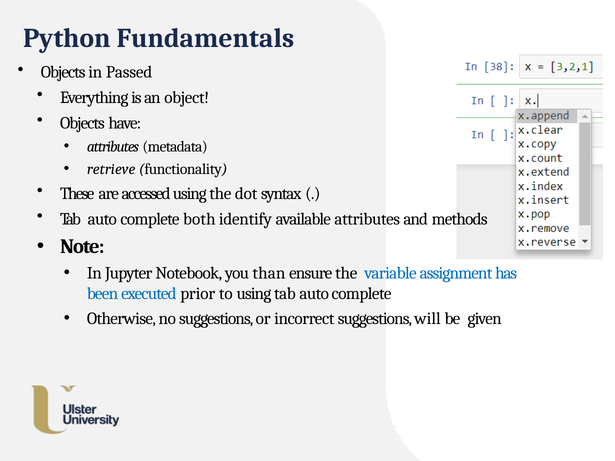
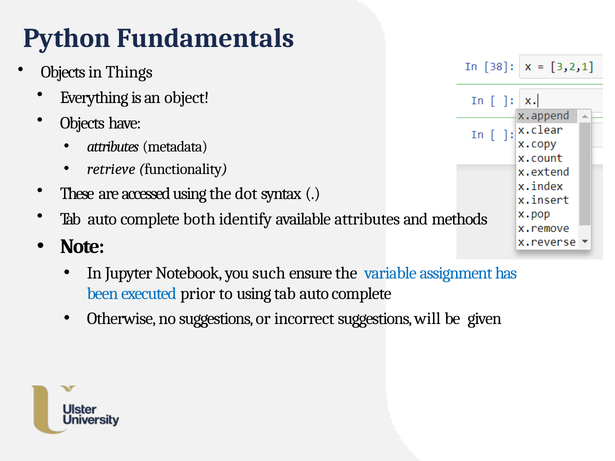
Passed: Passed -> Things (129, 72)
than: than -> such (269, 273)
